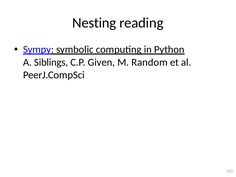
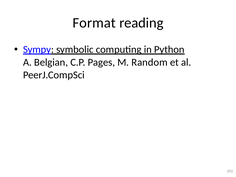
Nesting: Nesting -> Format (94, 23)
Siblings: Siblings -> Belgian (51, 62)
Given: Given -> Pages (101, 62)
